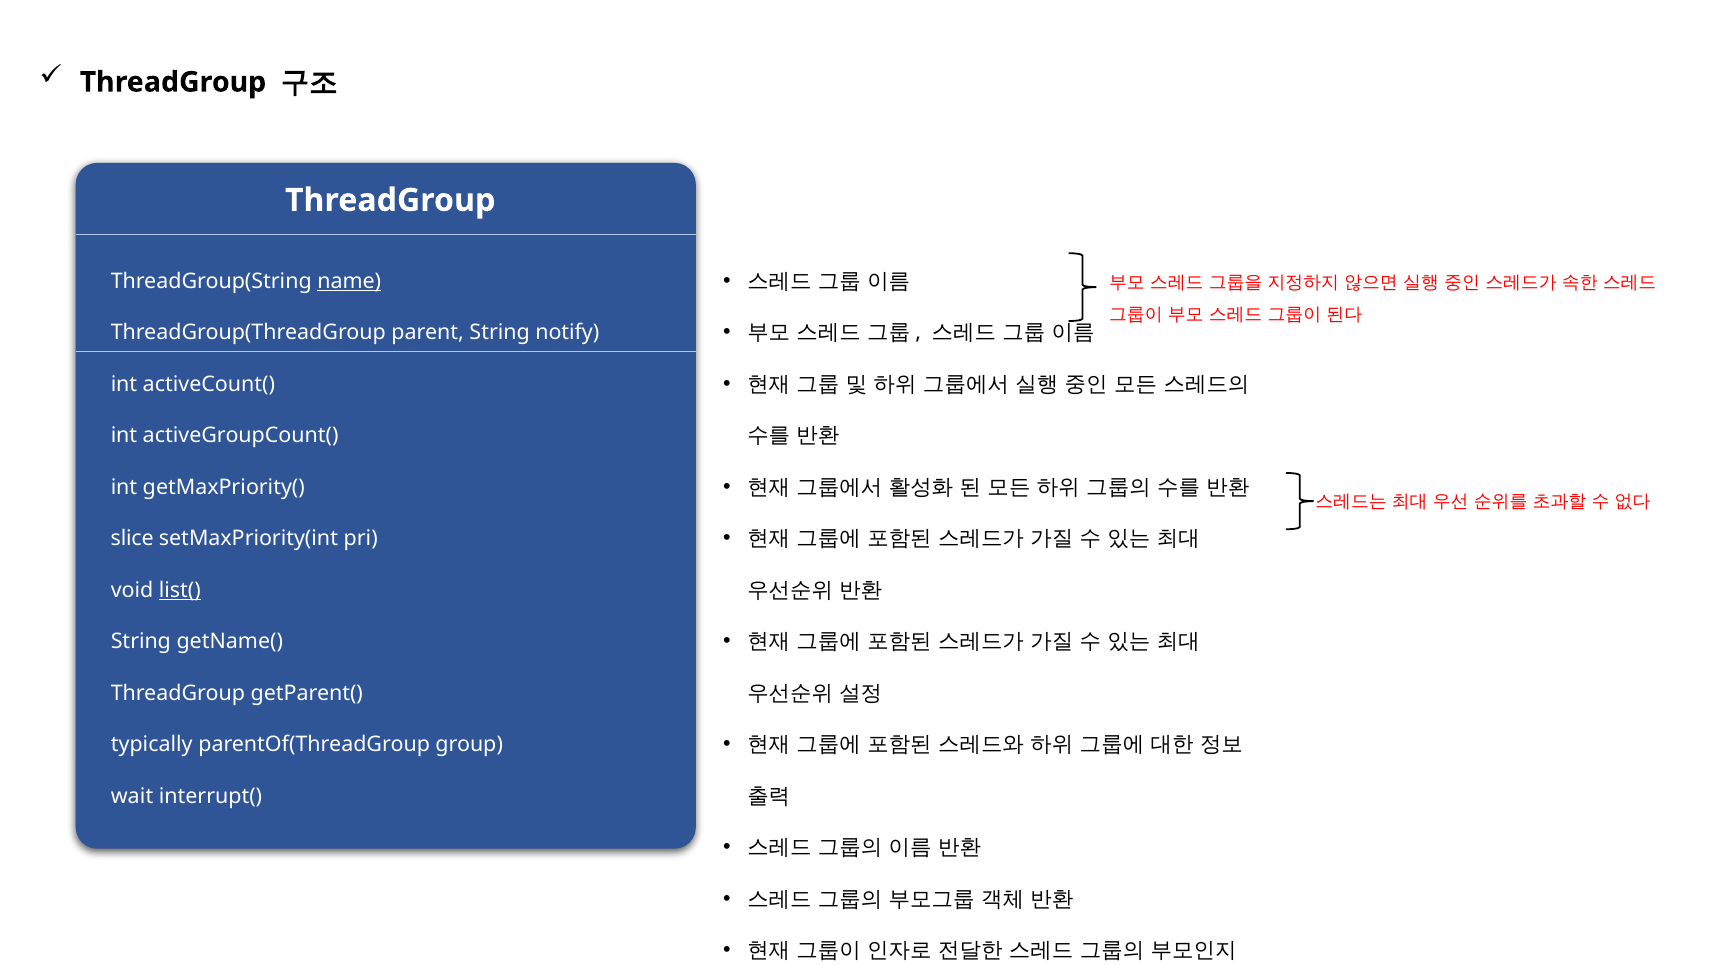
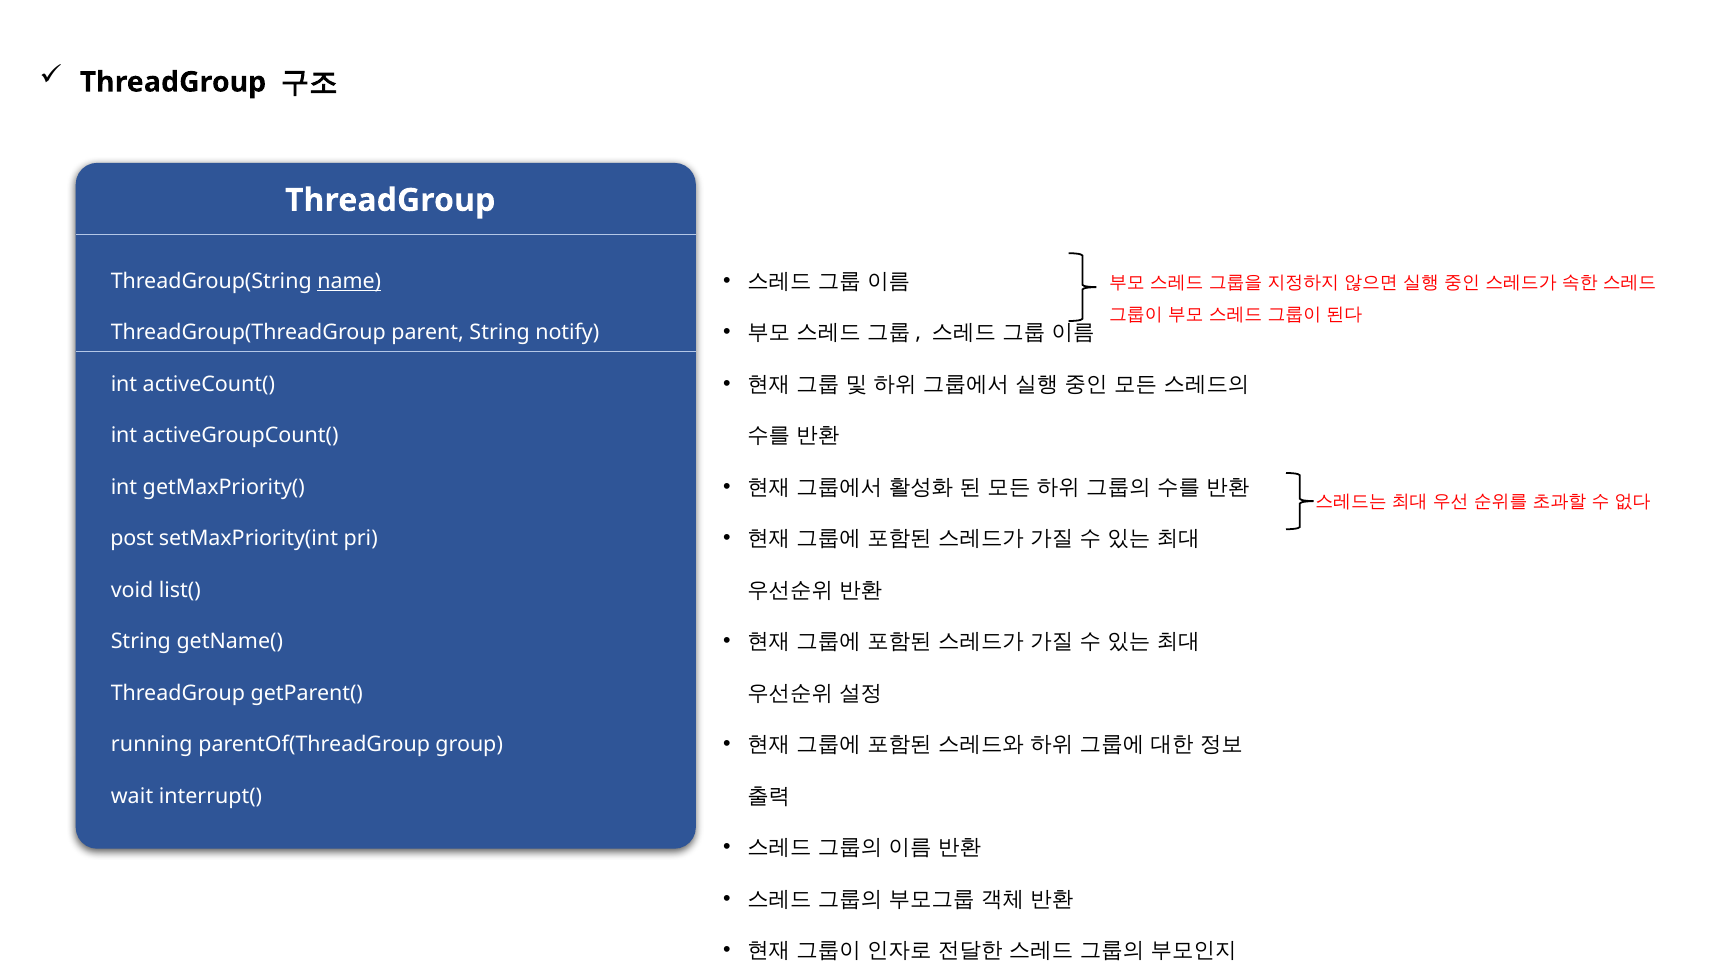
slice: slice -> post (132, 539)
list( underline: present -> none (180, 590)
typically: typically -> running (152, 745)
